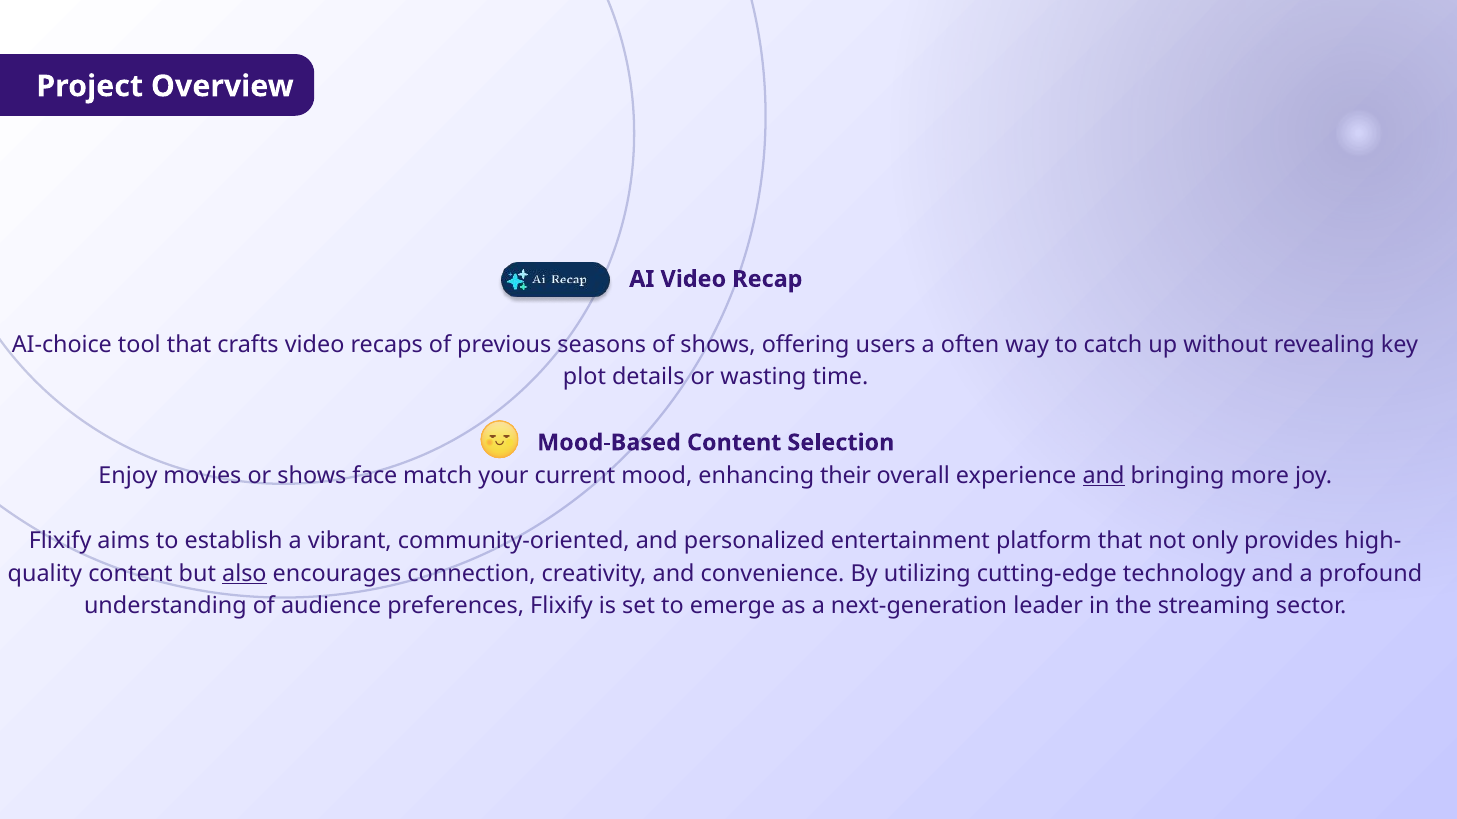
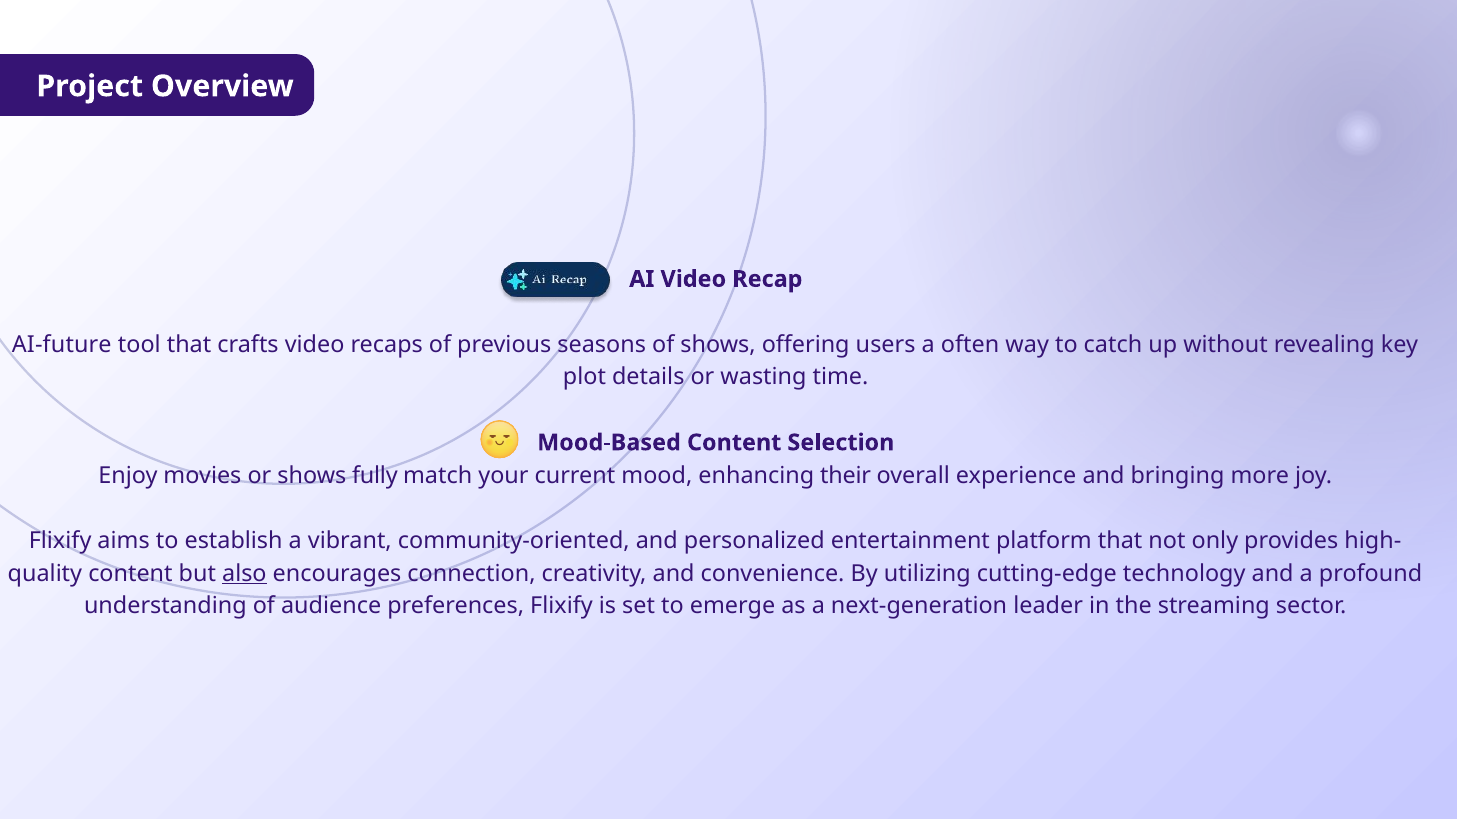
AI-choice: AI-choice -> AI-future (62, 345)
face: face -> fully (375, 476)
and underline: present -> none (1104, 476)
